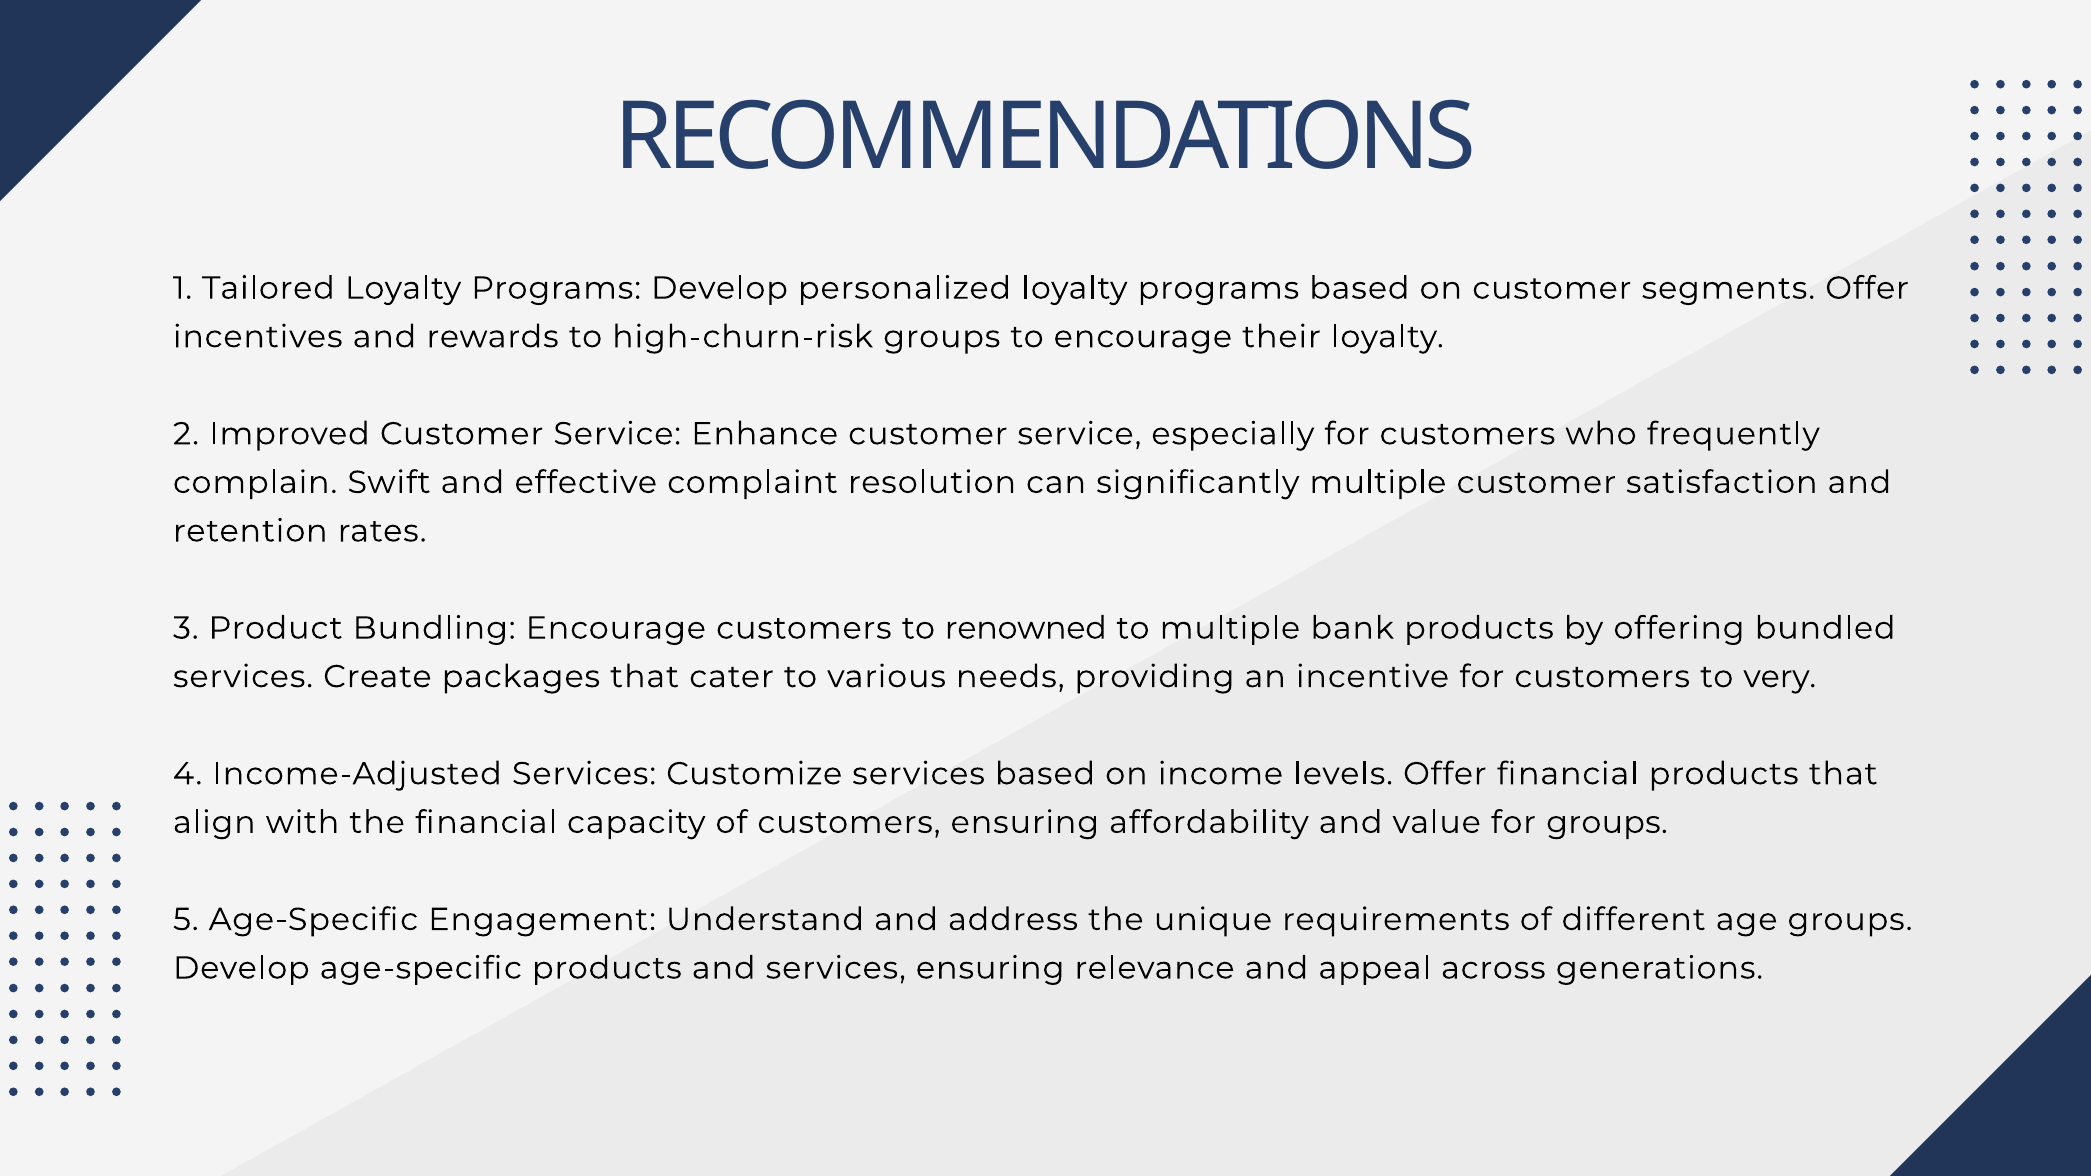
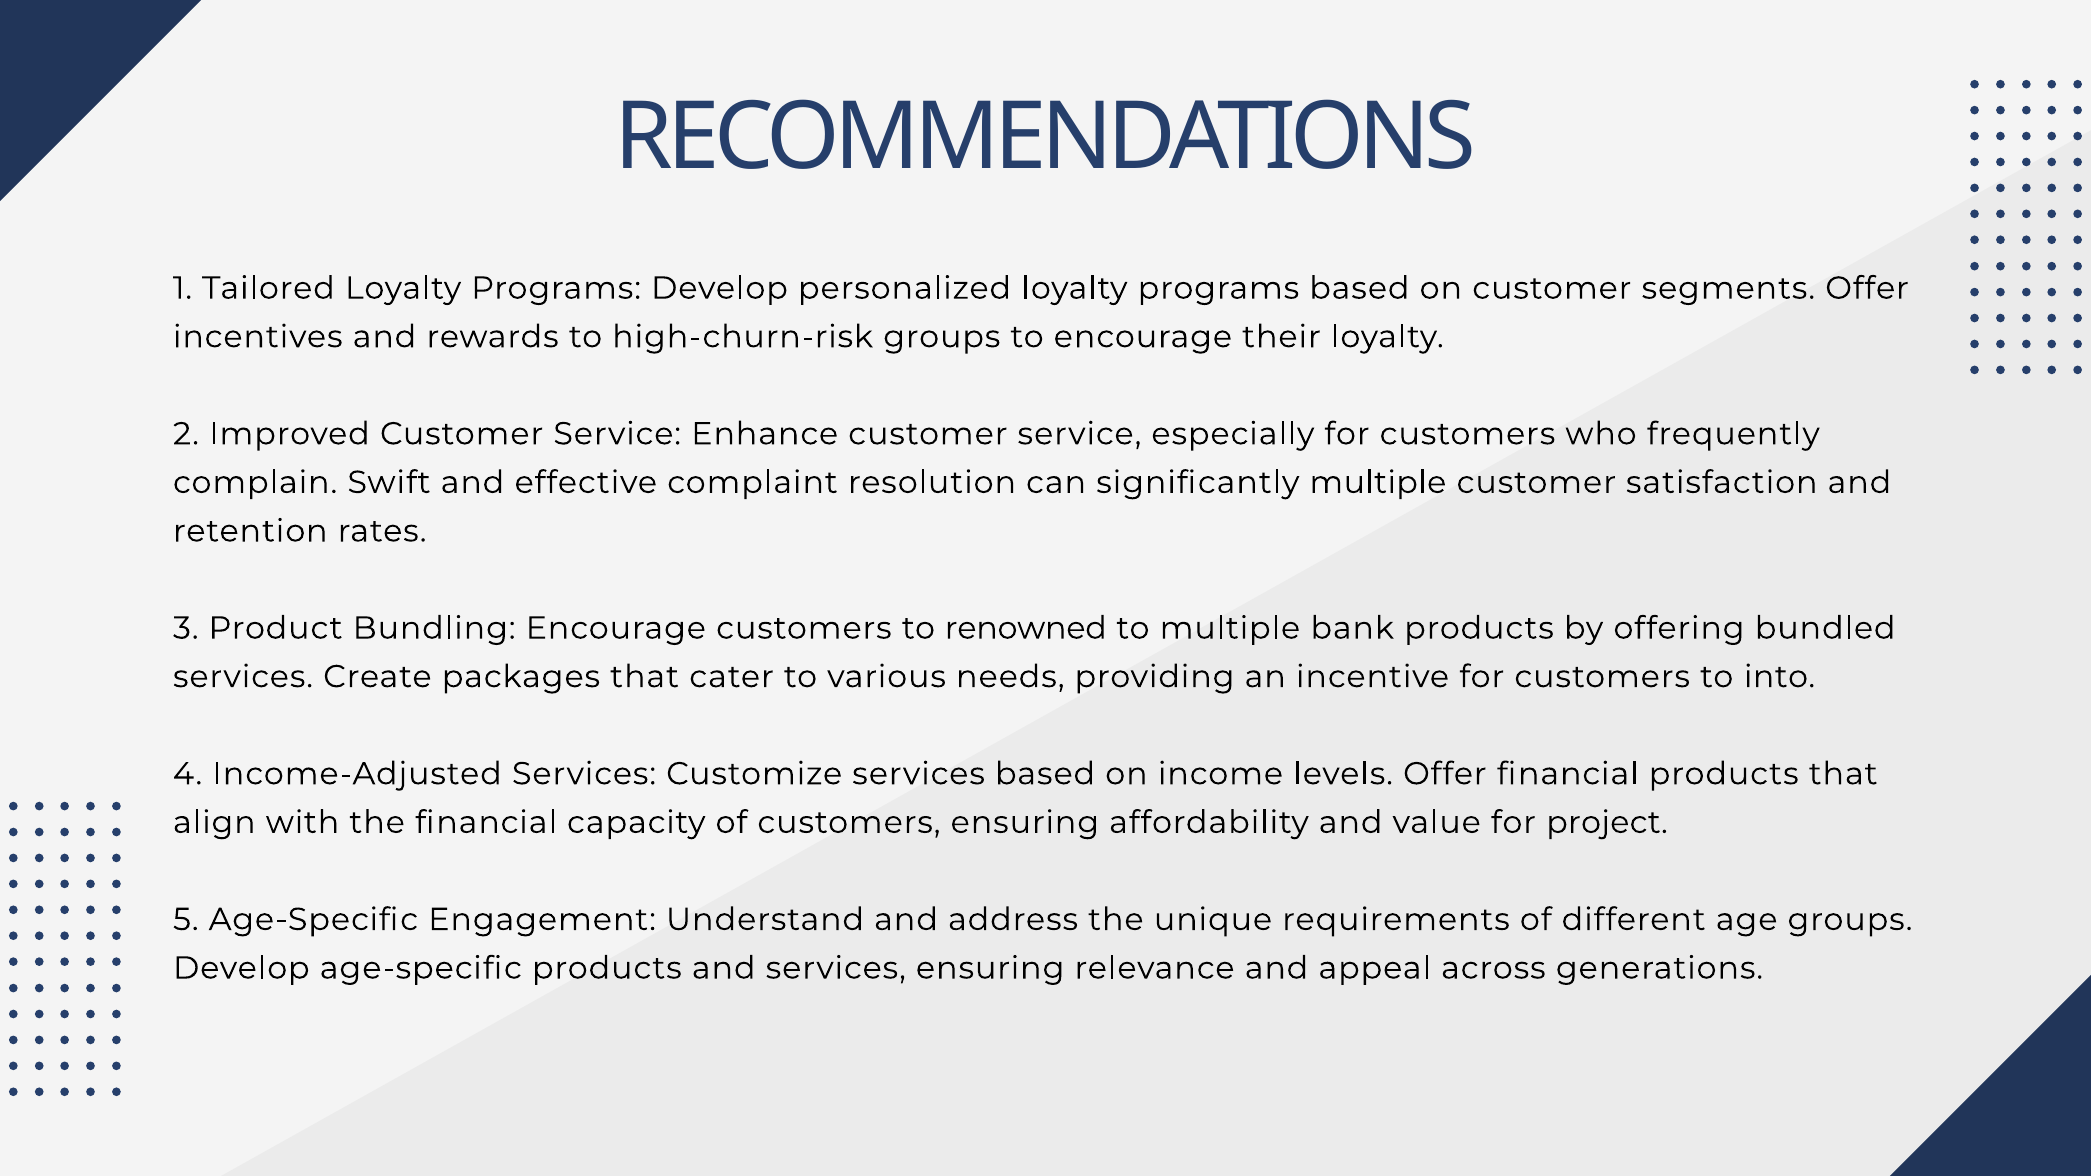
very: very -> into (1780, 677)
for groups: groups -> project (1607, 823)
